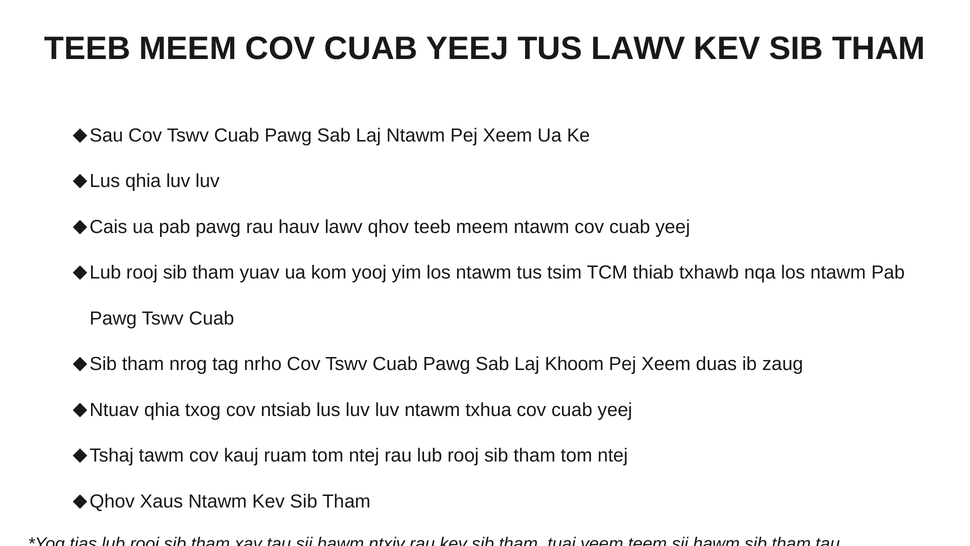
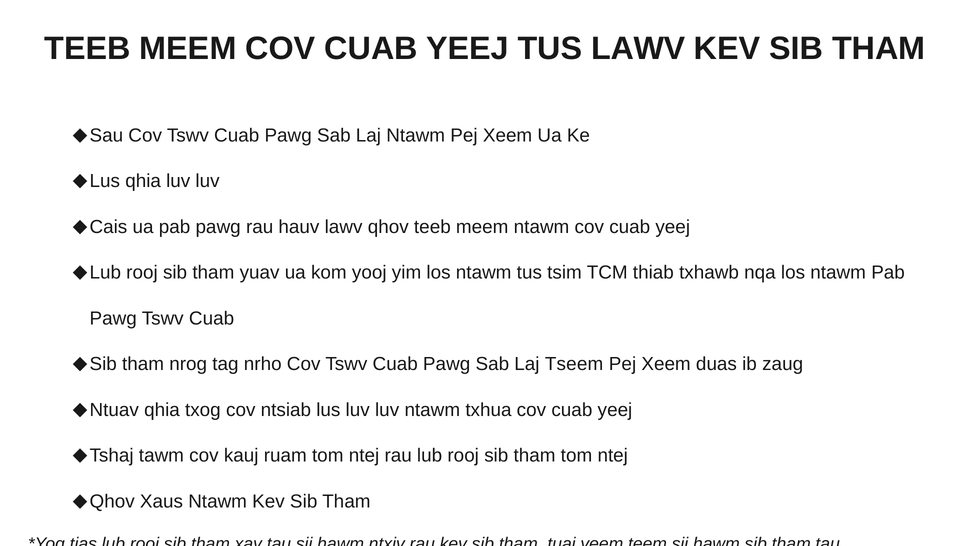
Khoom: Khoom -> Tseem (574, 364)
